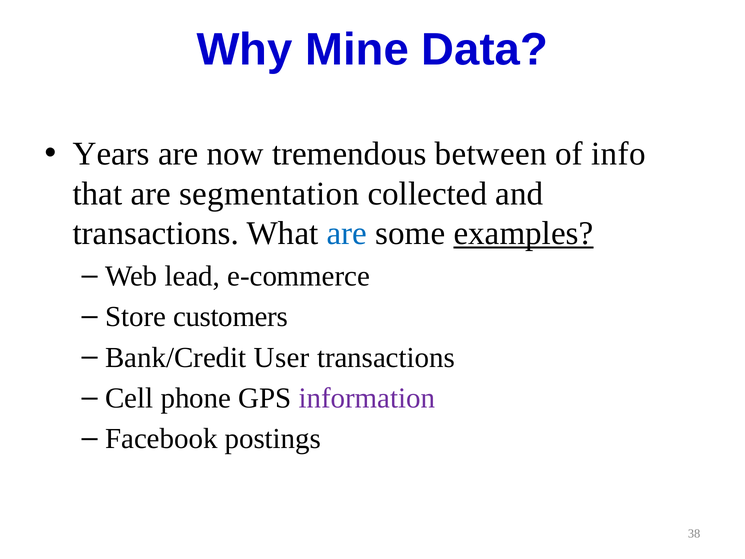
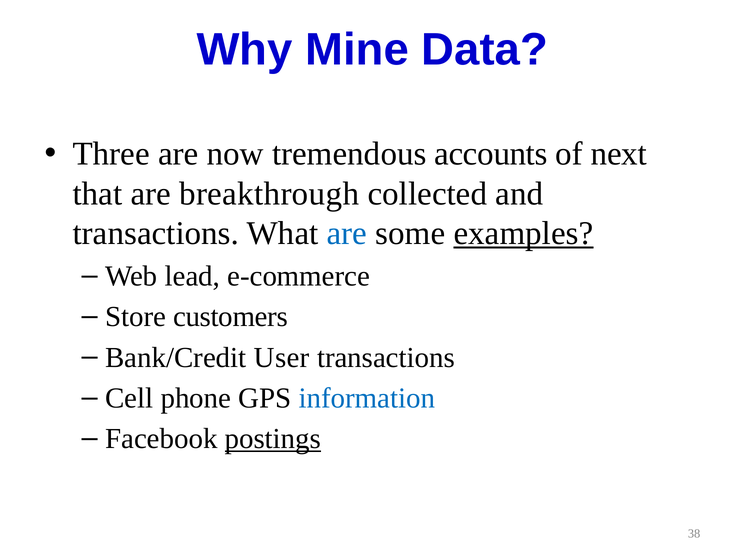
Years: Years -> Three (111, 154)
between: between -> accounts (491, 154)
info: info -> next (619, 154)
segmentation: segmentation -> breakthrough (269, 194)
information colour: purple -> blue (367, 398)
postings underline: none -> present (273, 438)
